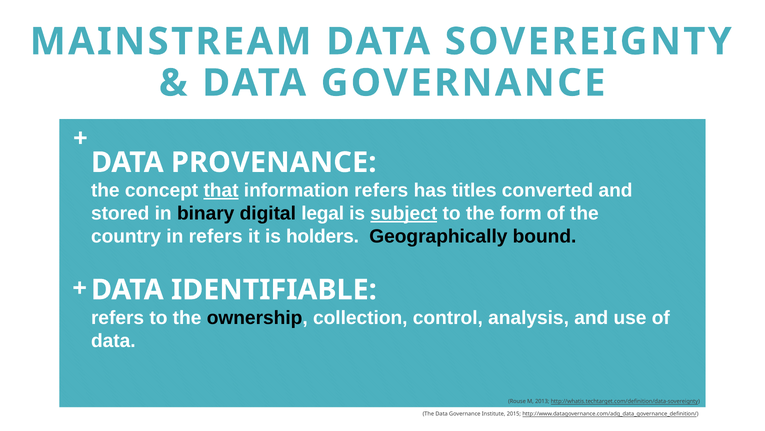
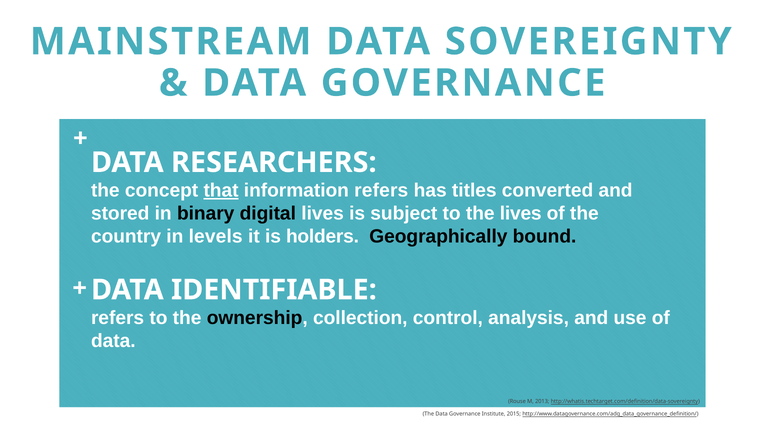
PROVENANCE: PROVENANCE -> RESEARCHERS (274, 162)
digital legal: legal -> lives (323, 213)
subject underline: present -> none (404, 213)
the form: form -> lives (521, 213)
in refers: refers -> levels (216, 236)
